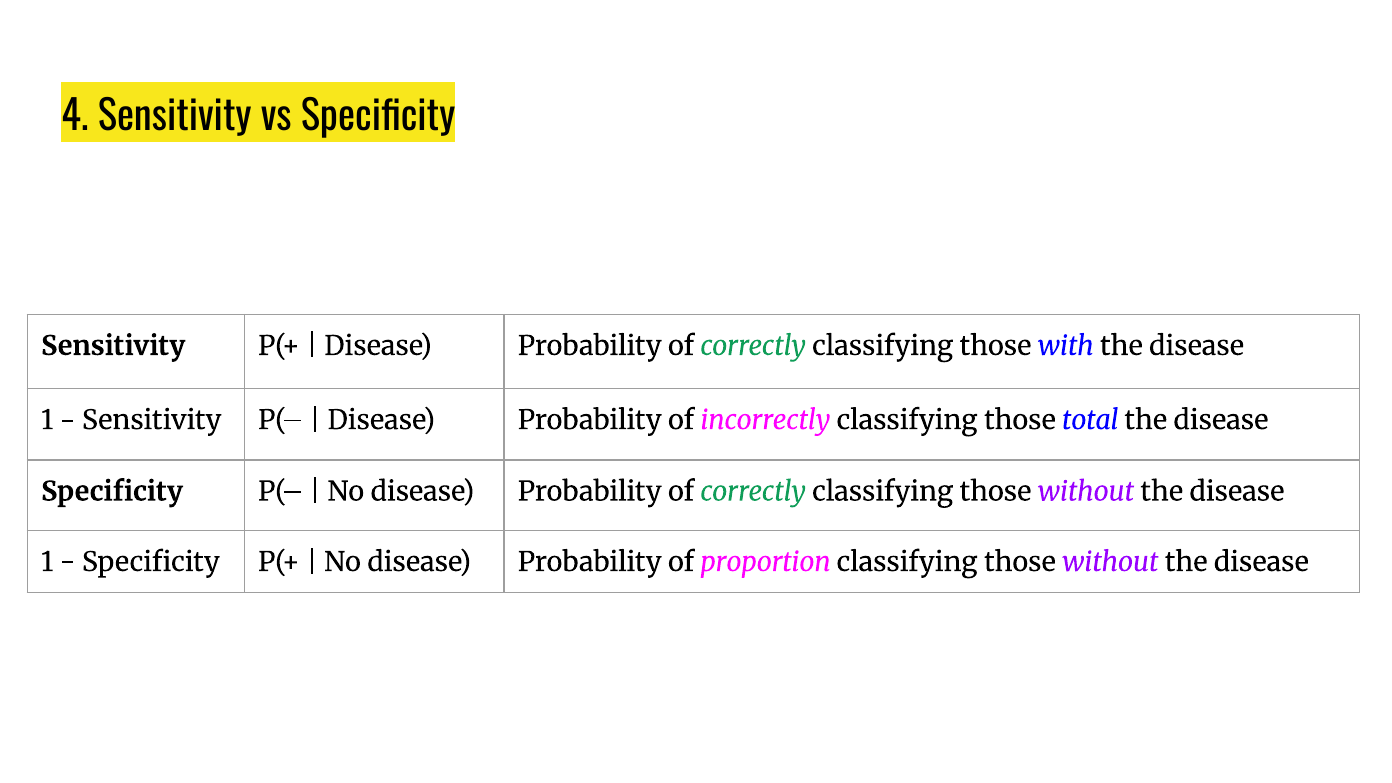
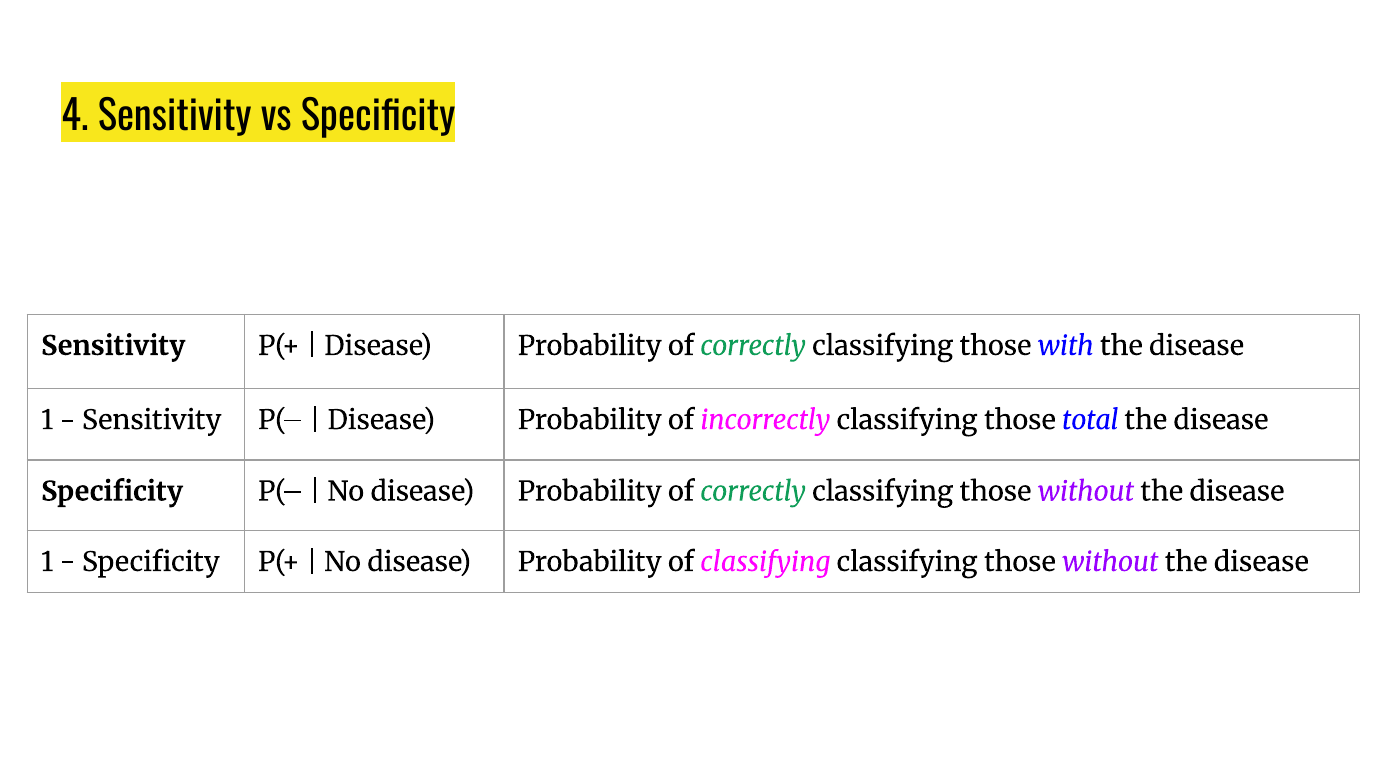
of proportion: proportion -> classifying (765, 562)
